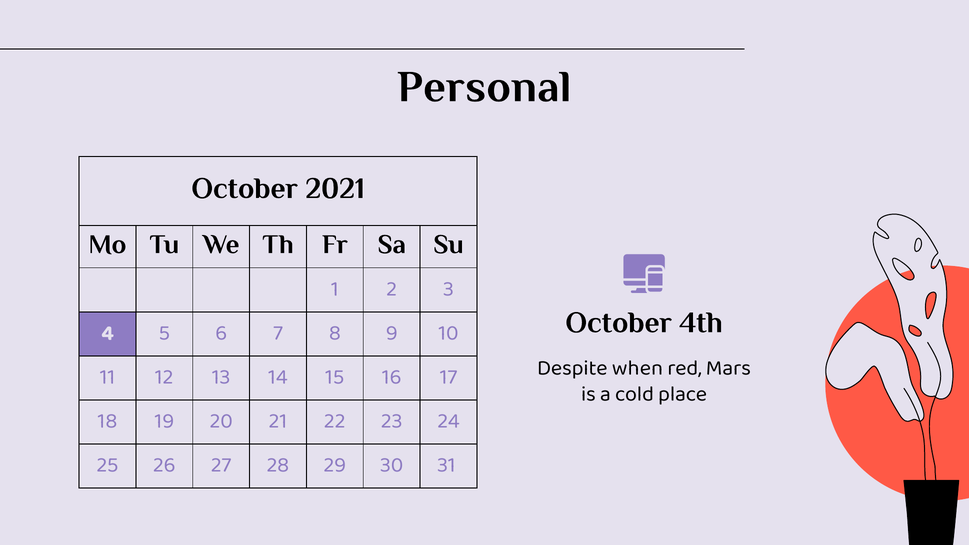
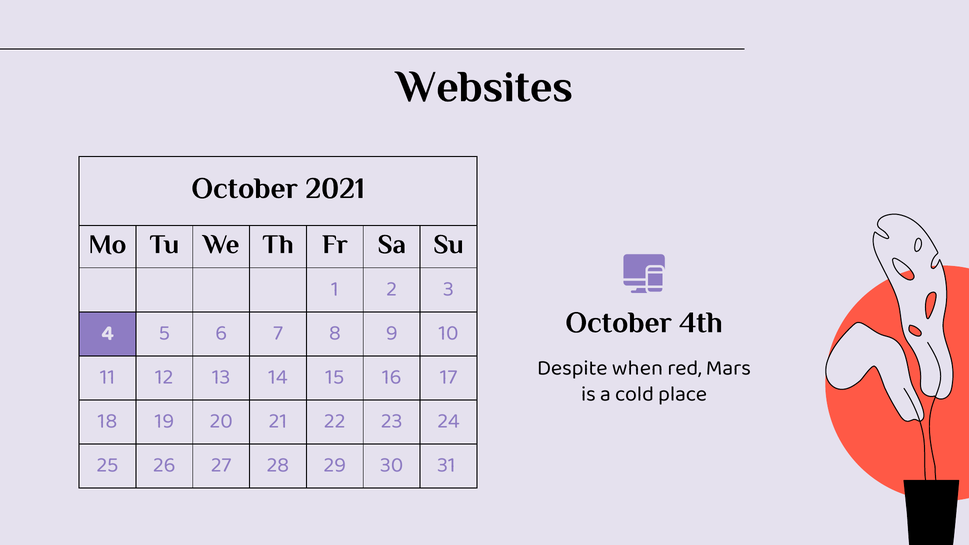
Personal: Personal -> Websites (485, 87)
